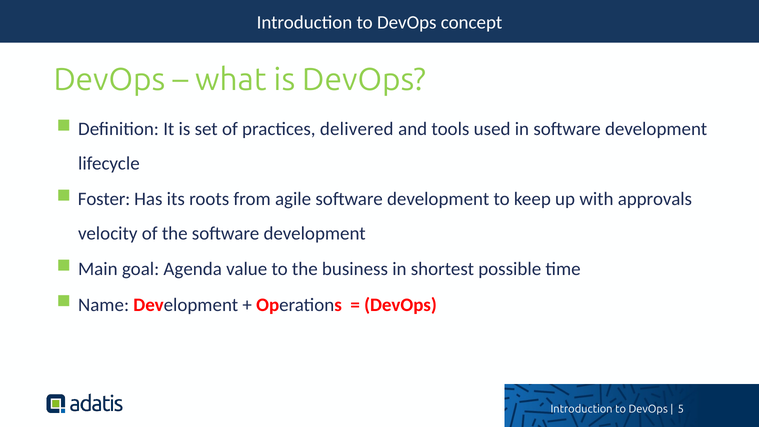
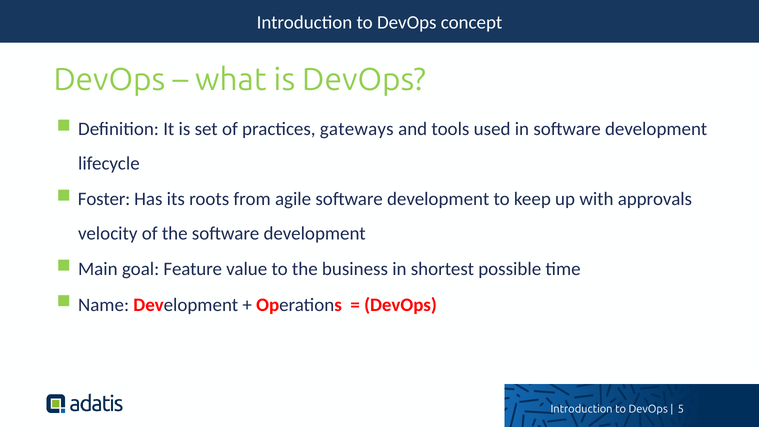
delivered: delivered -> gateways (357, 129)
Agenda: Agenda -> Feature (193, 269)
